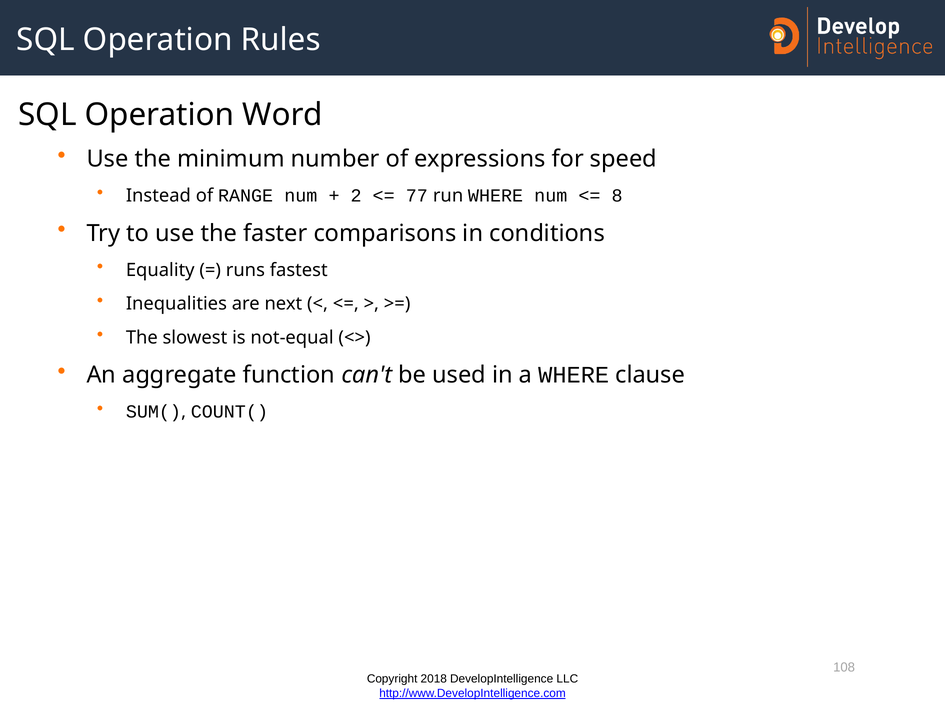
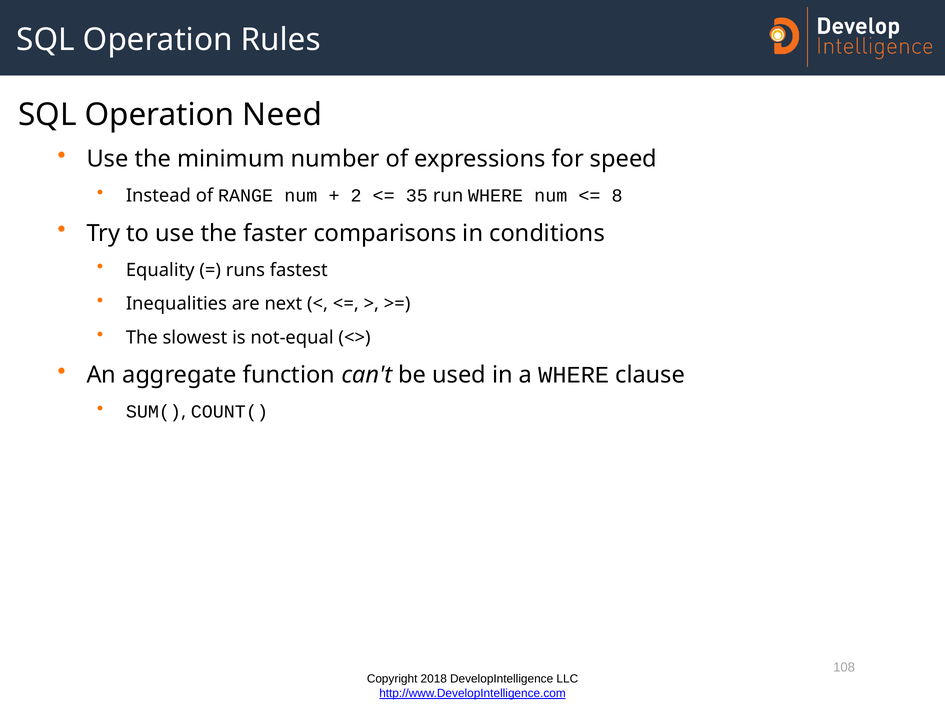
Word: Word -> Need (282, 115)
77: 77 -> 35 (417, 196)
